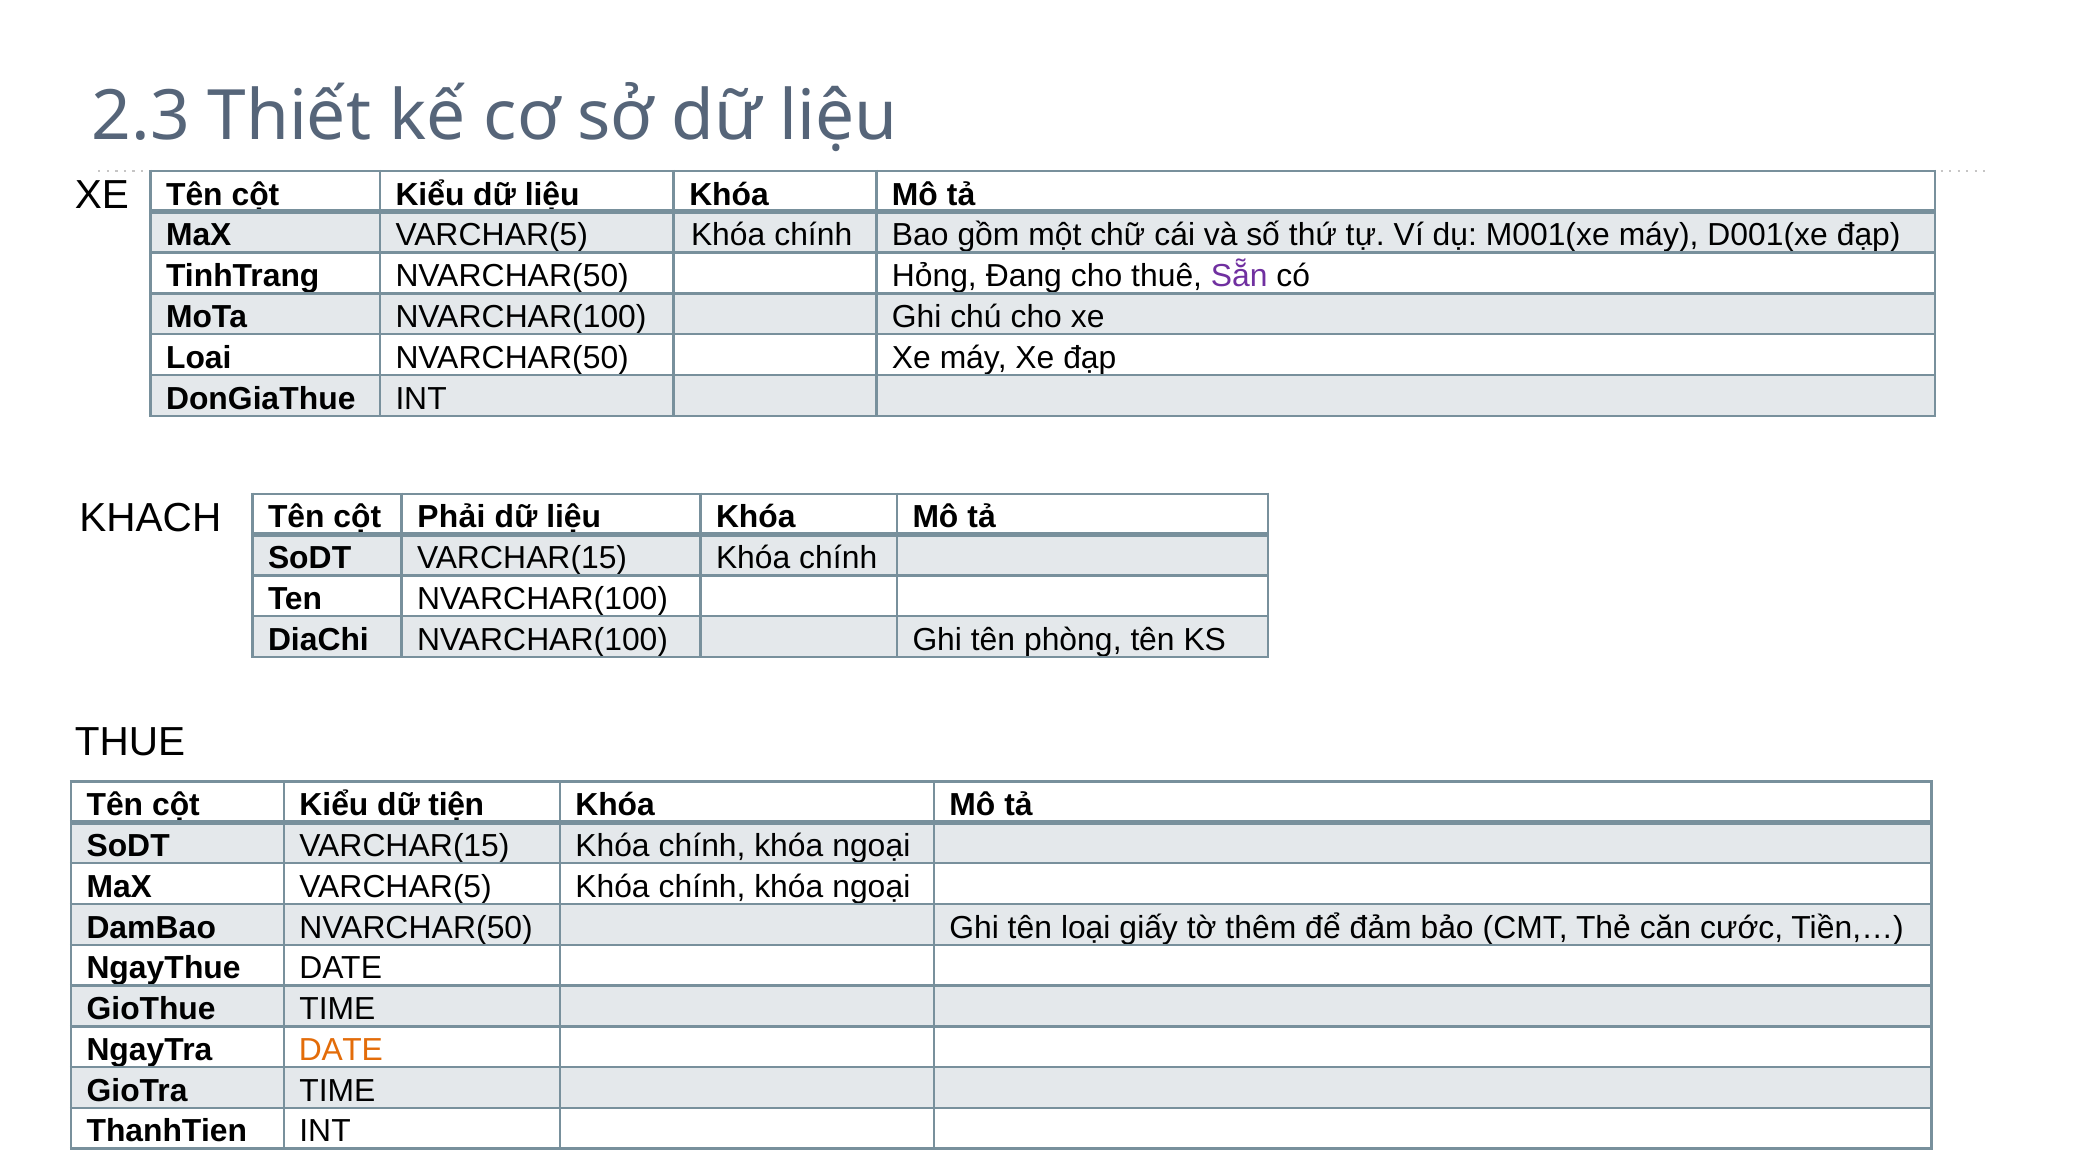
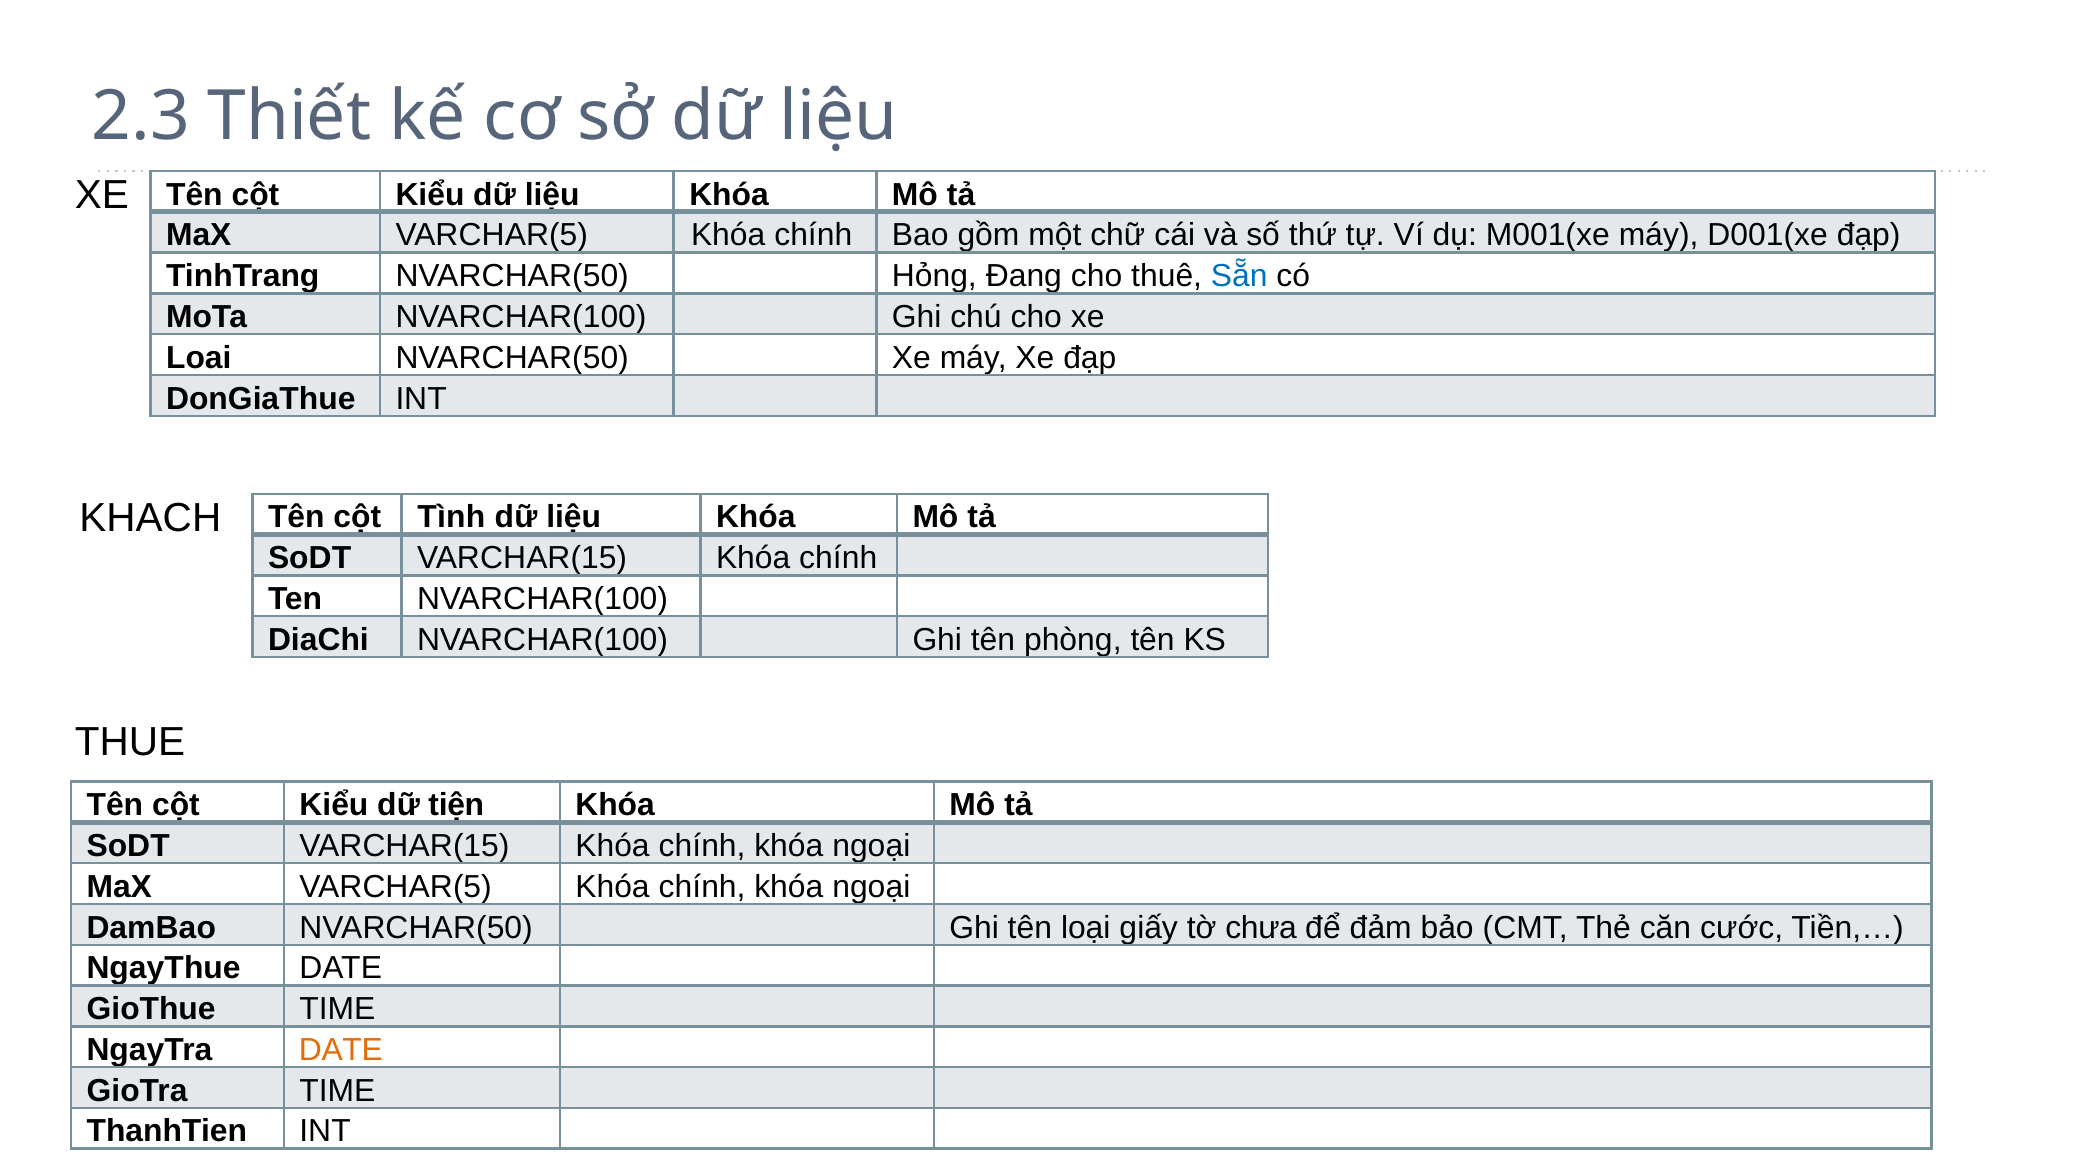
Sẵn colour: purple -> blue (1239, 276)
Phải: Phải -> Tình (451, 517)
thêm: thêm -> chưa (1261, 927)
